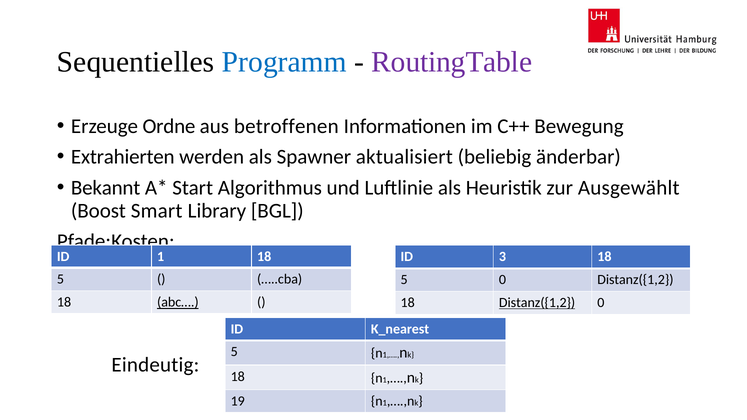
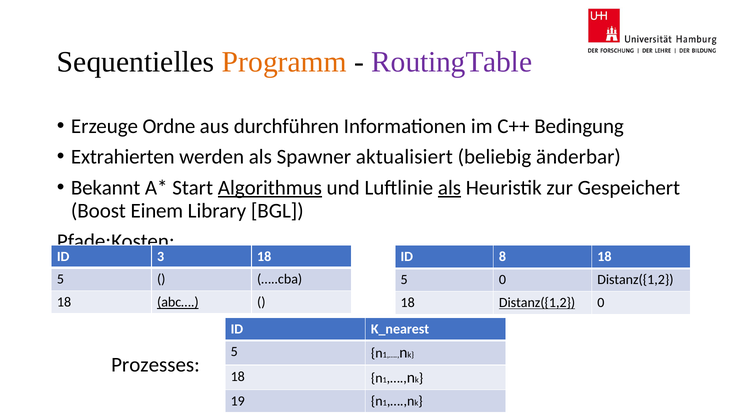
Programm colour: blue -> orange (284, 62)
betroffenen: betroffenen -> durchführen (286, 126)
Bewegung: Bewegung -> Bedingung (579, 126)
Algorithmus underline: none -> present (270, 188)
als underline: none -> present (449, 188)
Ausgewählt: Ausgewählt -> Gespeichert (629, 188)
Smart: Smart -> Einem (157, 211)
ID 1: 1 -> 3 (161, 257)
3: 3 -> 8 (503, 257)
Eindeutig: Eindeutig -> Prozesses (155, 365)
